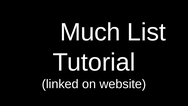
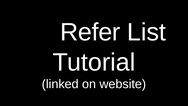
Much: Much -> Refer (90, 32)
